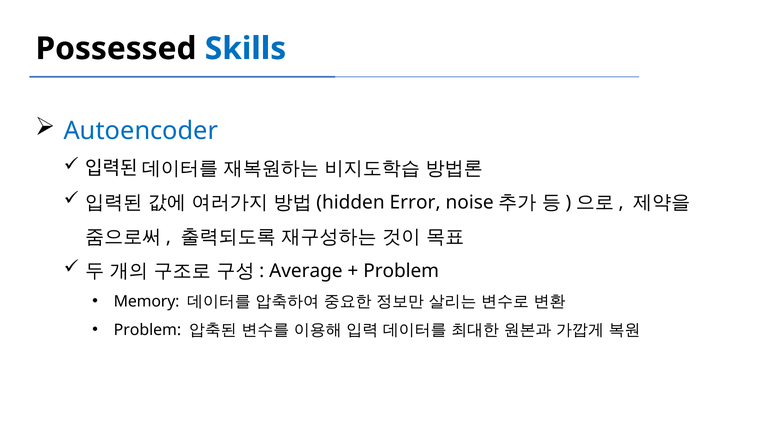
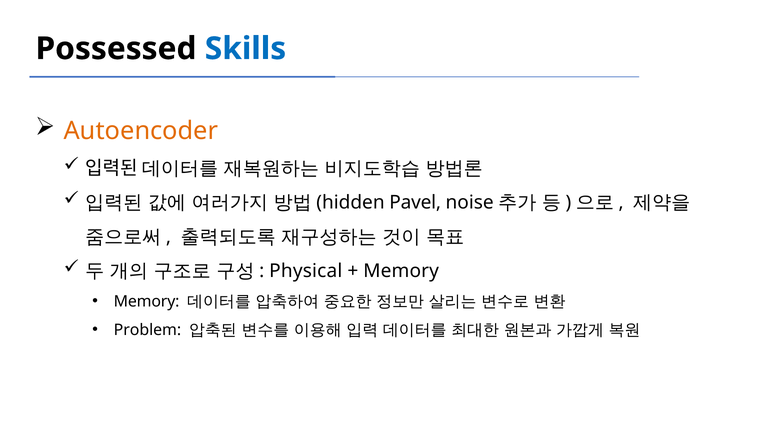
Autoencoder colour: blue -> orange (141, 131)
Error: Error -> Pavel (415, 203)
Average: Average -> Physical (306, 272)
Problem: Problem -> Memory (401, 272)
